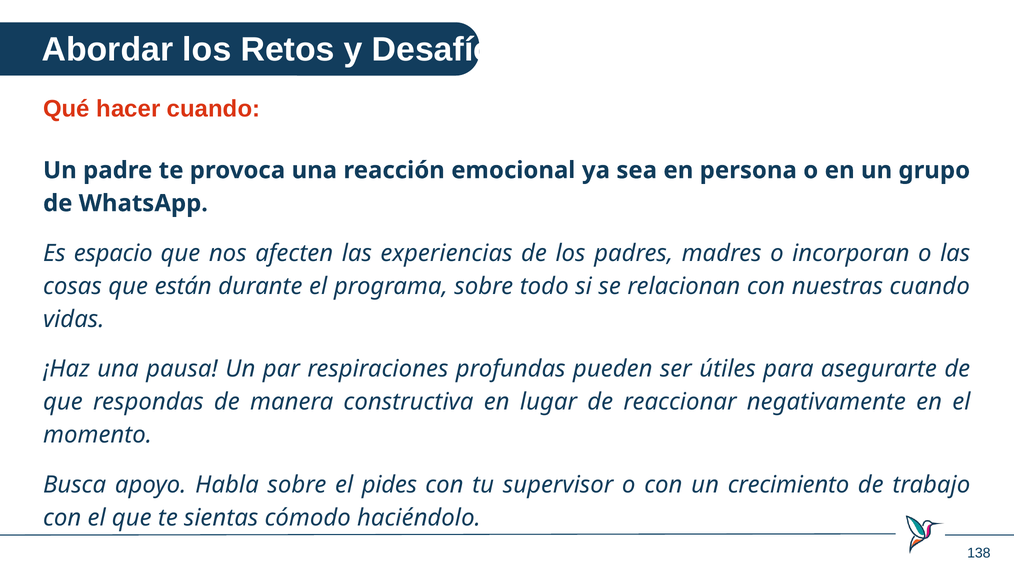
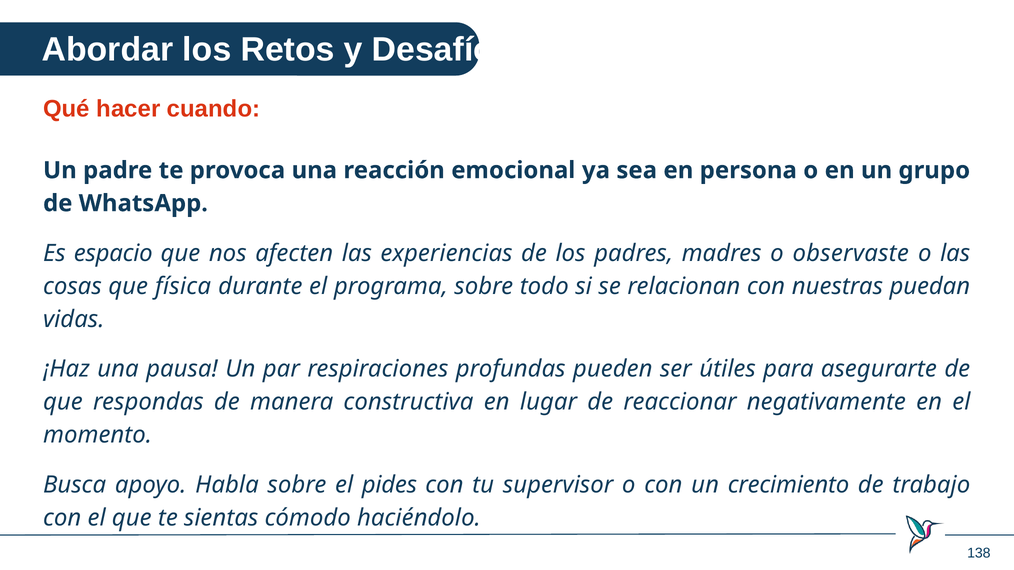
incorporan: incorporan -> observaste (851, 253)
están: están -> física (183, 286)
nuestras cuando: cuando -> puedan (930, 286)
